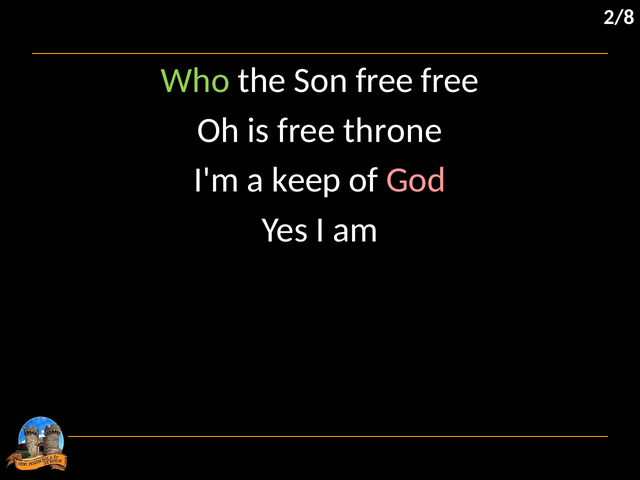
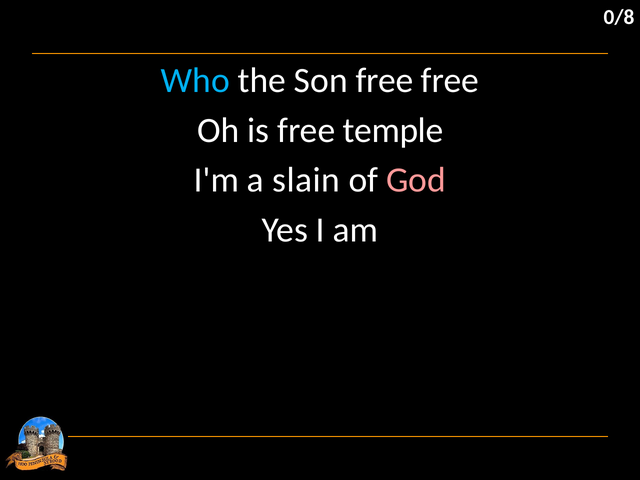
2/8: 2/8 -> 0/8 (619, 17)
Who colour: light green -> light blue (195, 81)
throne: throne -> temple (393, 130)
keep: keep -> slain (306, 180)
